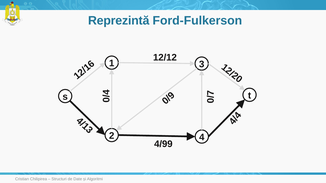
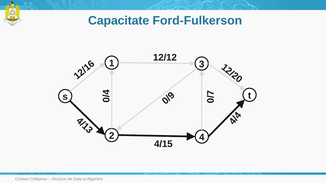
Reprezintă: Reprezintă -> Capacitate (119, 21)
4/99: 4/99 -> 4/15 (163, 144)
